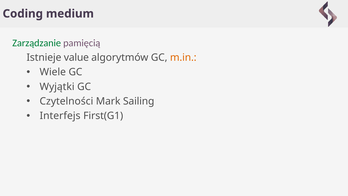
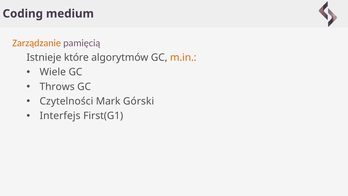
Zarządzanie colour: green -> orange (37, 43)
value: value -> które (76, 57)
Wyjątki: Wyjątki -> Throws (57, 87)
Sailing: Sailing -> Górski (139, 101)
